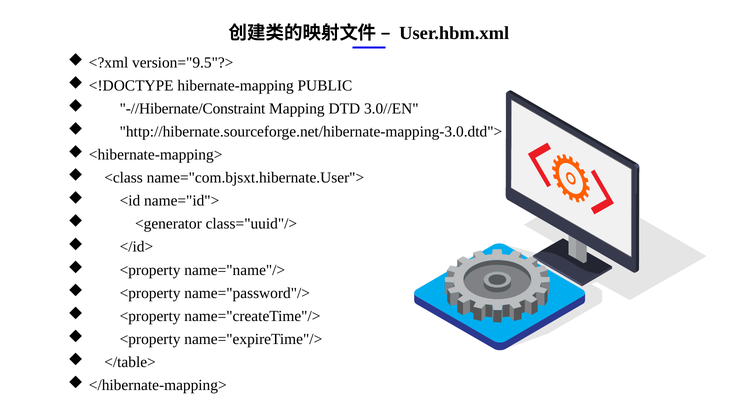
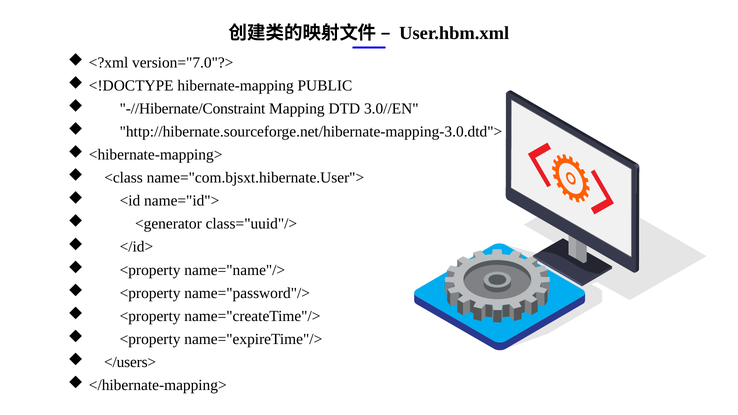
version="9.5"?>: version="9.5"?> -> version="7.0"?> (183, 63)
</table>: </table> -> </users> (130, 362)
